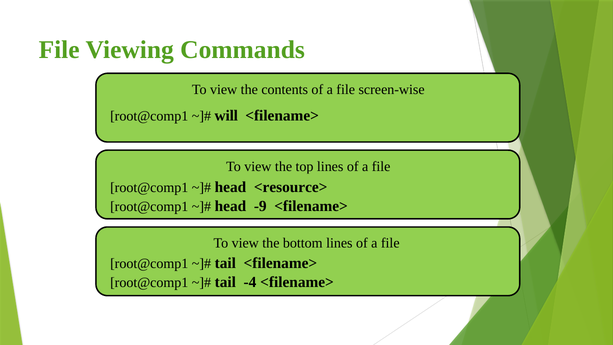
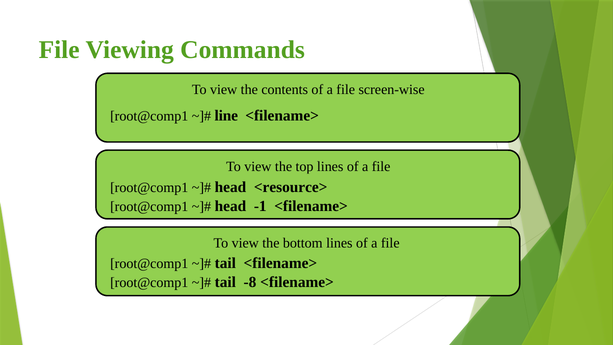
will: will -> line (226, 116)
-9: -9 -> -1 (260, 206)
-4: -4 -> -8 (250, 282)
